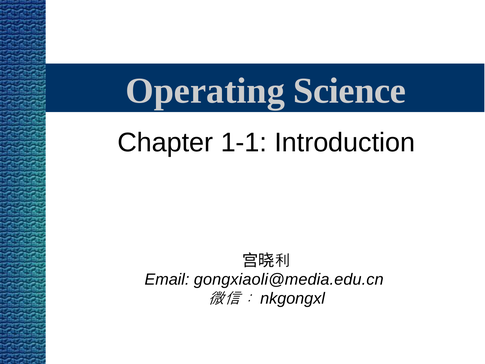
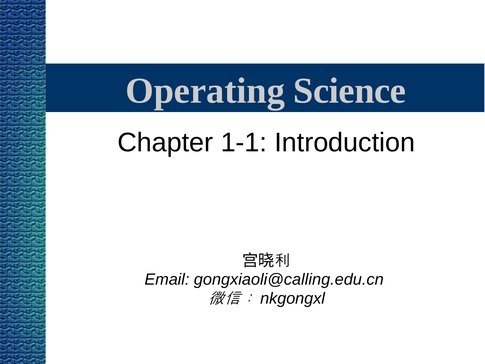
gongxiaoli@media.edu.cn: gongxiaoli@media.edu.cn -> gongxiaoli@calling.edu.cn (289, 279)
